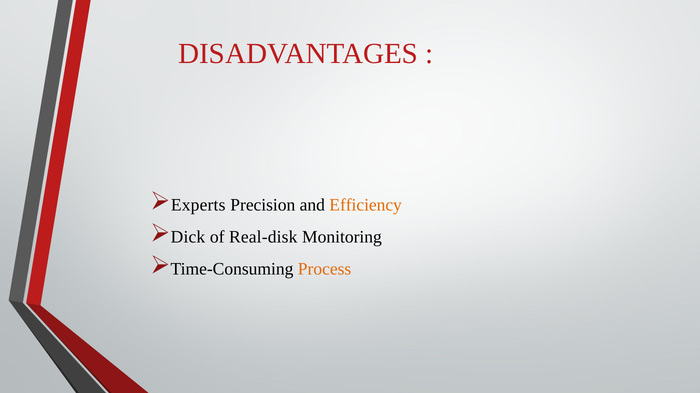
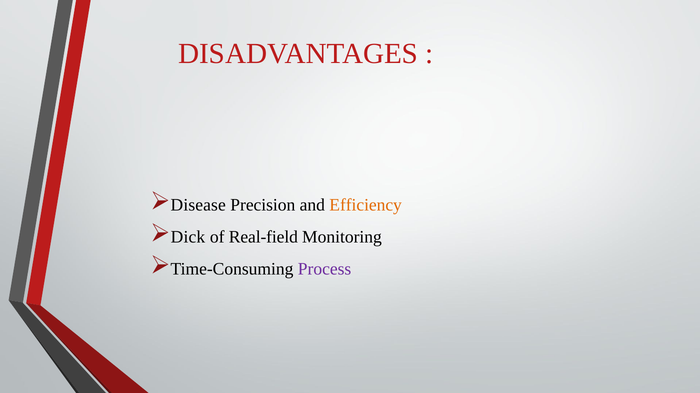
Experts: Experts -> Disease (198, 205)
Real-disk: Real-disk -> Real-field (263, 237)
Process colour: orange -> purple (325, 270)
